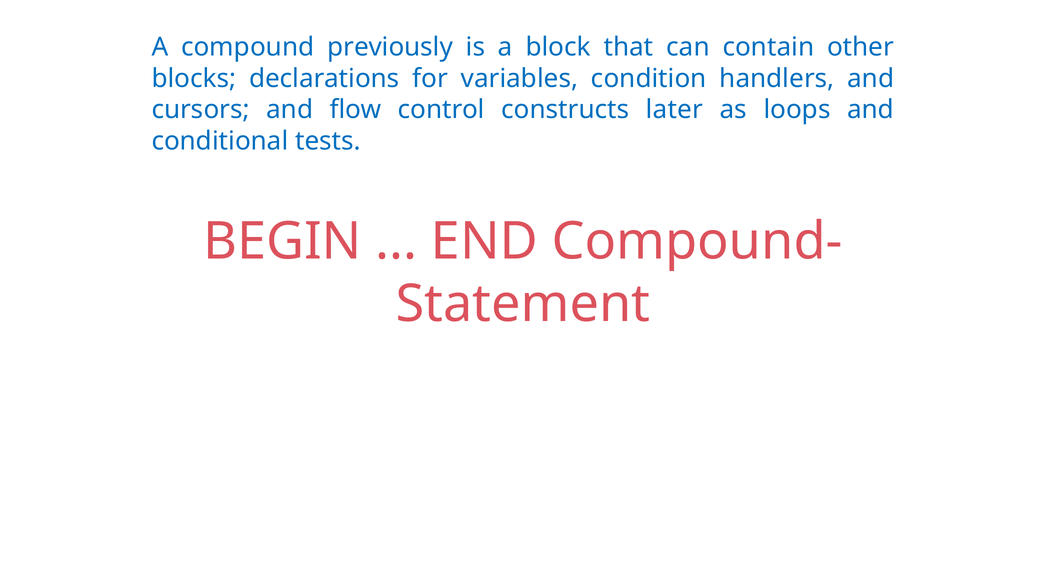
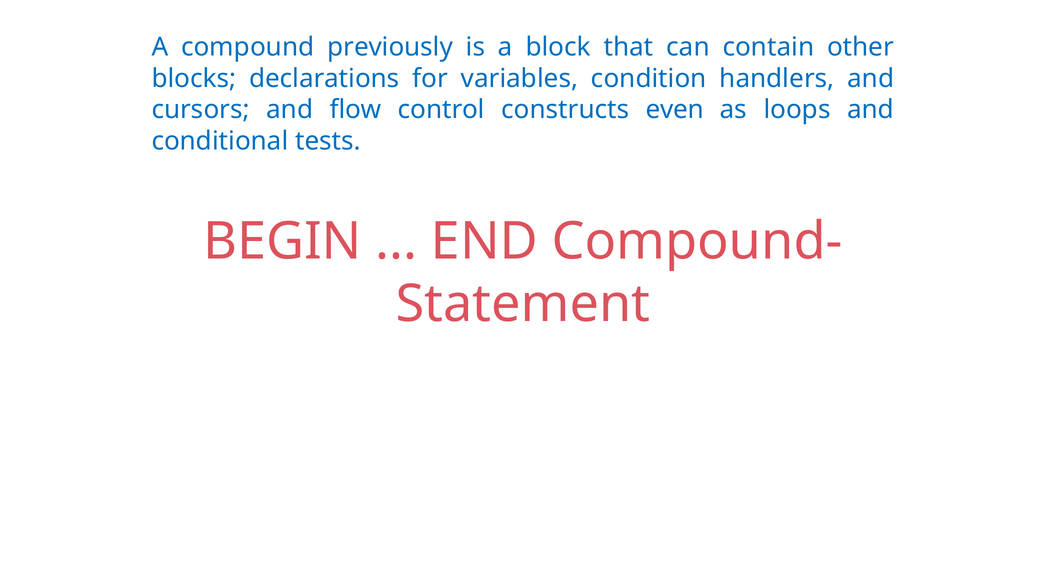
later: later -> even (675, 110)
